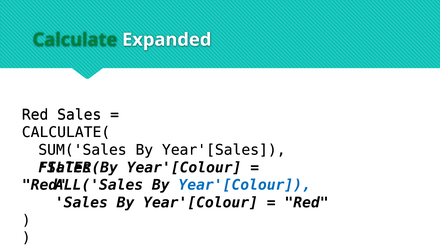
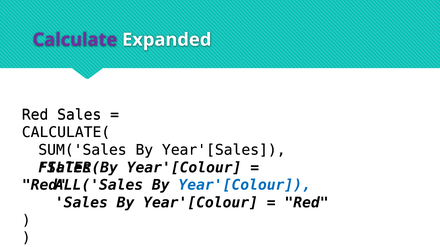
Calculate colour: green -> purple (75, 40)
